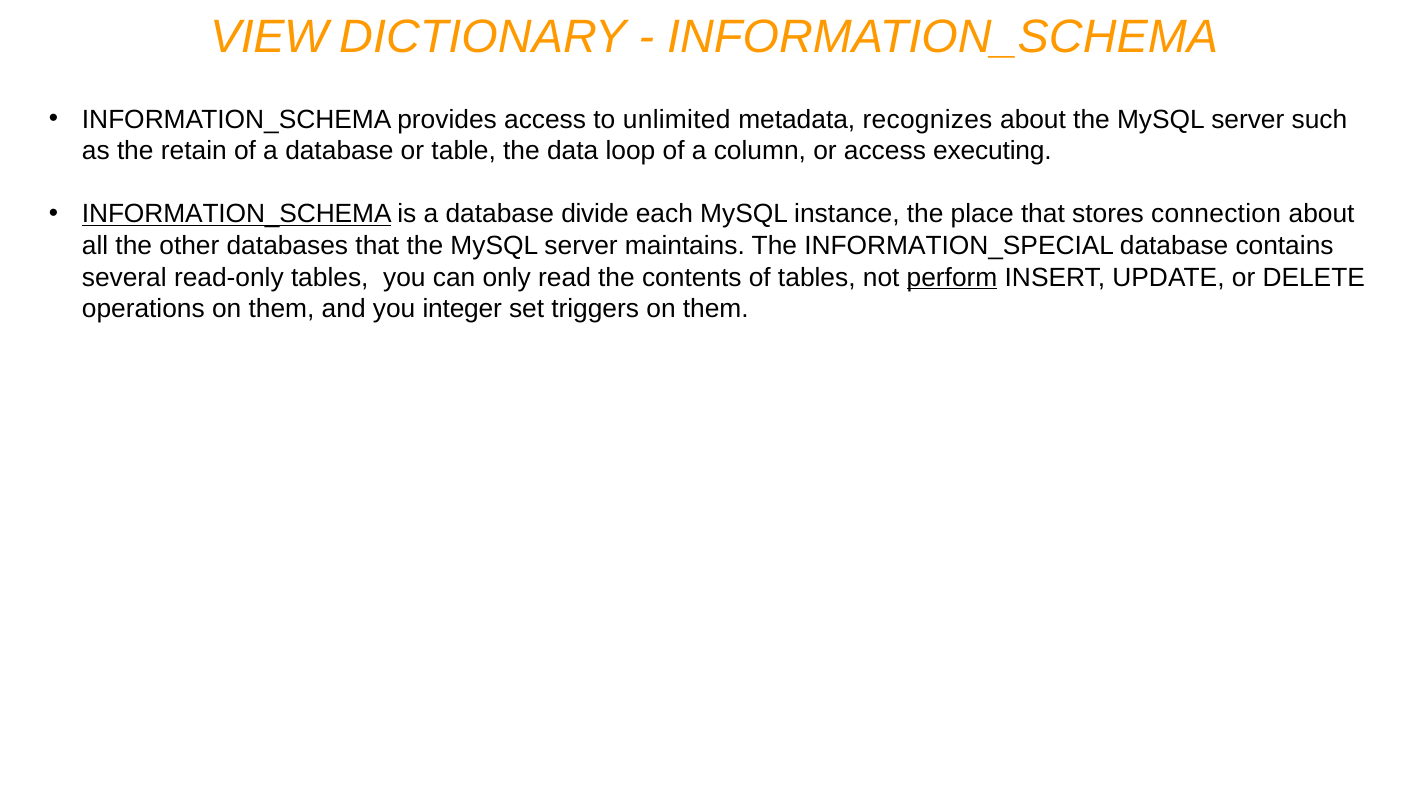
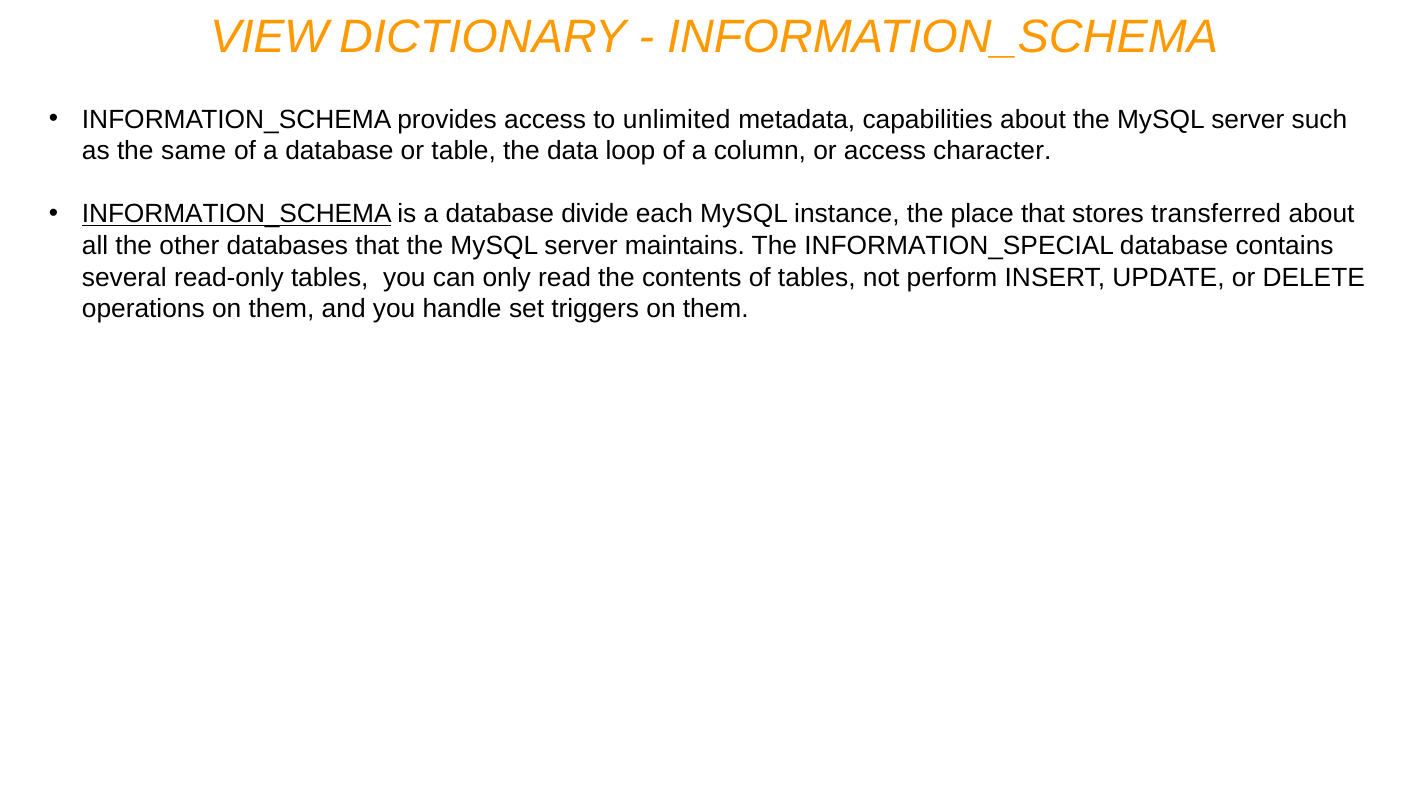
recognizes: recognizes -> capabilities (928, 119)
retain: retain -> same (194, 151)
executing: executing -> character (992, 151)
connection: connection -> transferred (1216, 214)
perform underline: present -> none (952, 277)
integer: integer -> handle (462, 309)
